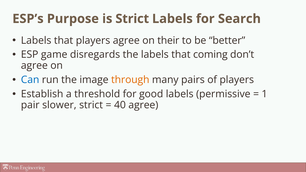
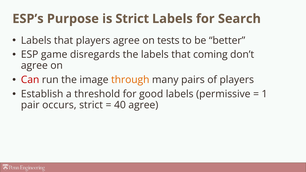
their: their -> tests (168, 40)
Can colour: blue -> red (30, 80)
slower: slower -> occurs (59, 105)
